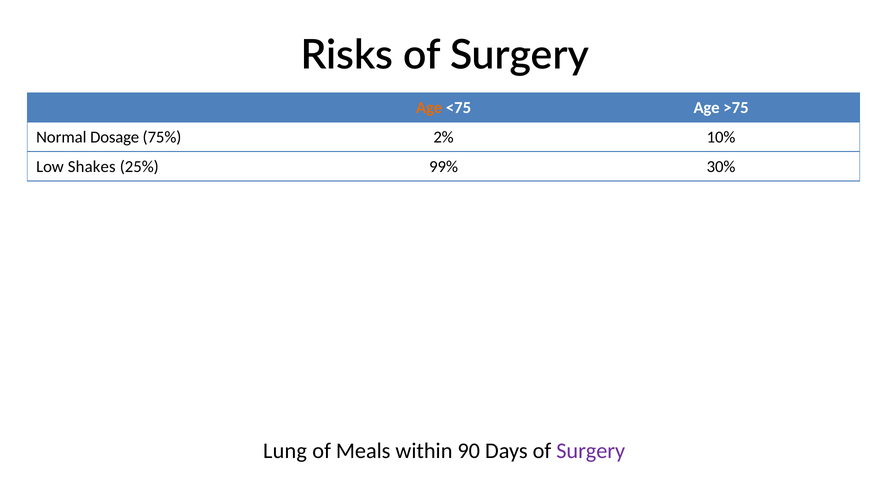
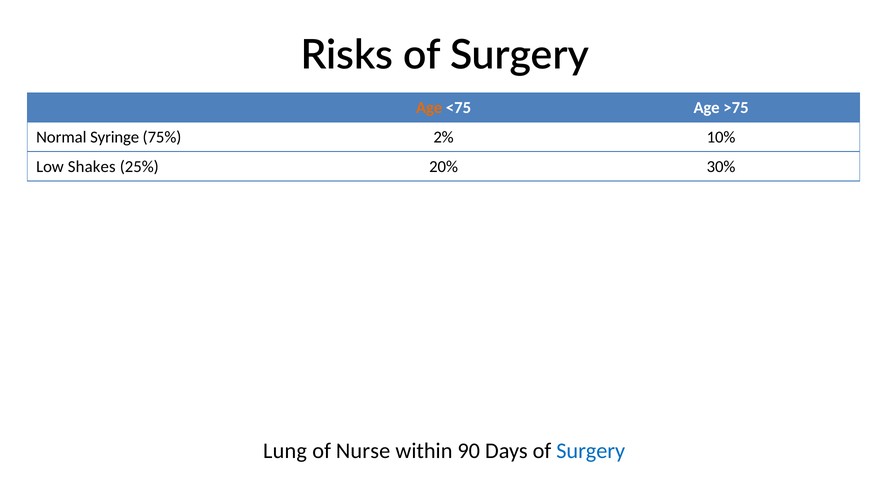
Dosage: Dosage -> Syringe (115, 137)
99%: 99% -> 20% (444, 166)
Meals: Meals -> Nurse (363, 450)
Surgery colour: purple -> blue (591, 450)
